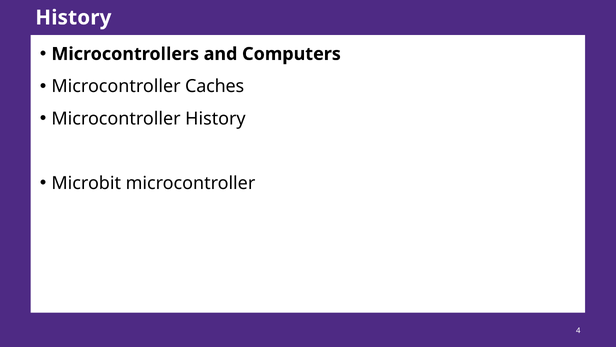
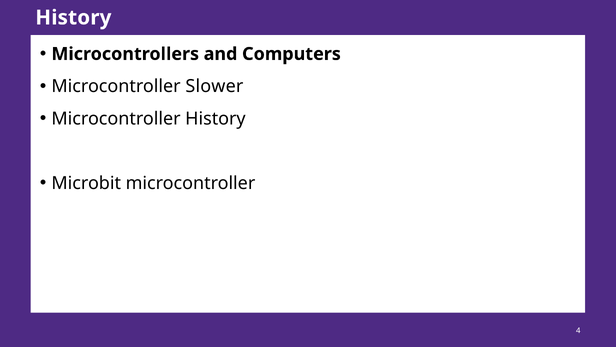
Caches: Caches -> Slower (214, 86)
